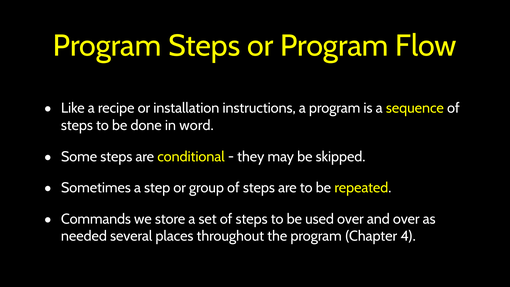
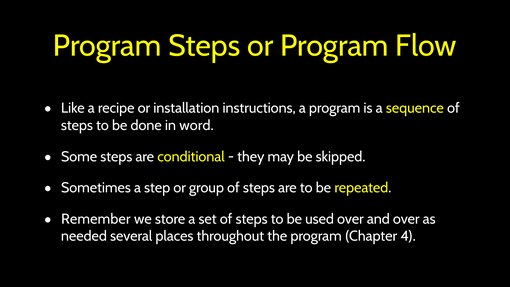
Commands: Commands -> Remember (96, 219)
